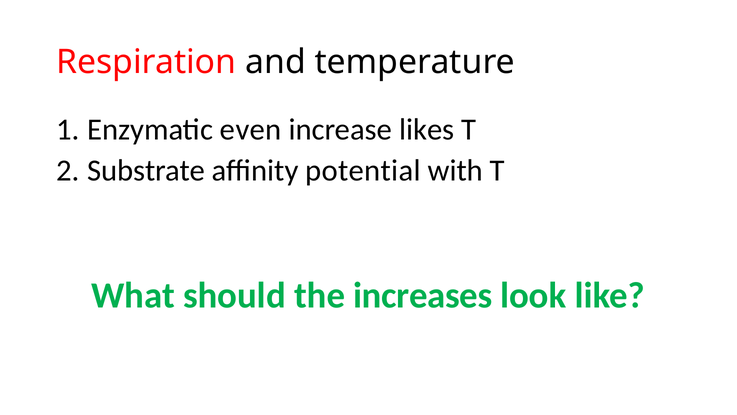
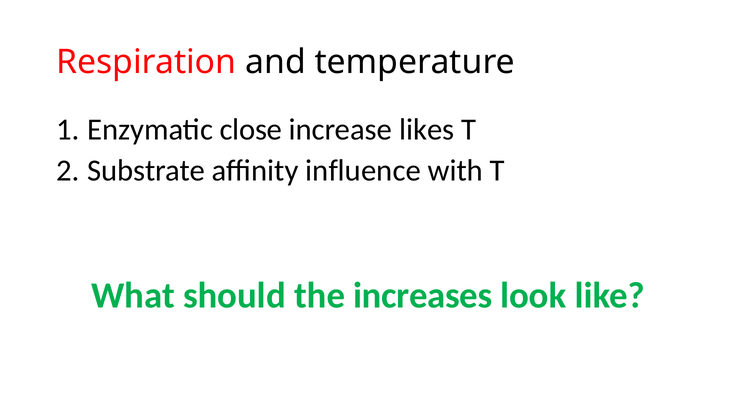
even: even -> close (251, 129)
potential: potential -> influence (363, 170)
